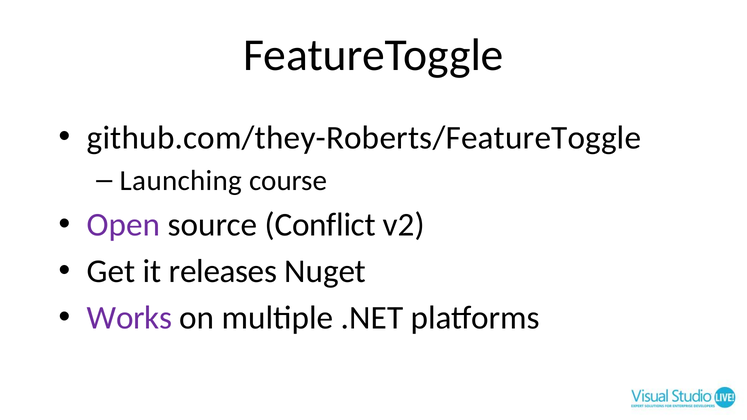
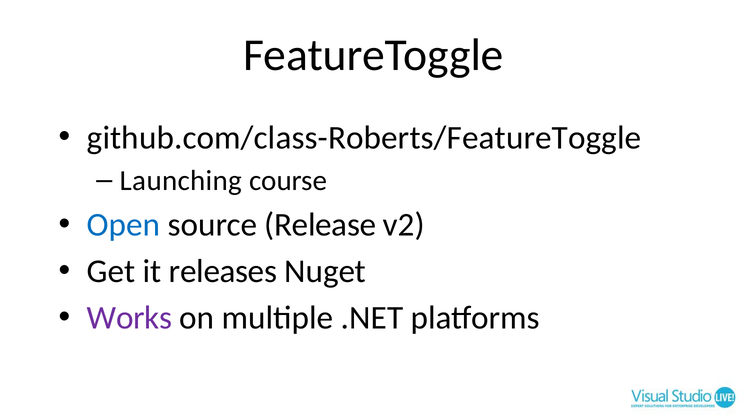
github.com/they-Roberts/FeatureToggle: github.com/they-Roberts/FeatureToggle -> github.com/class-Roberts/FeatureToggle (364, 138)
Open colour: purple -> blue (124, 225)
Conflict: Conflict -> Release (320, 225)
